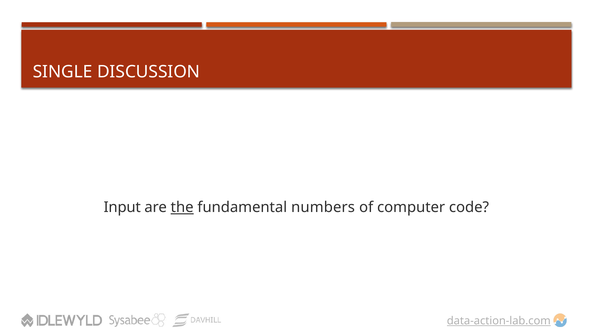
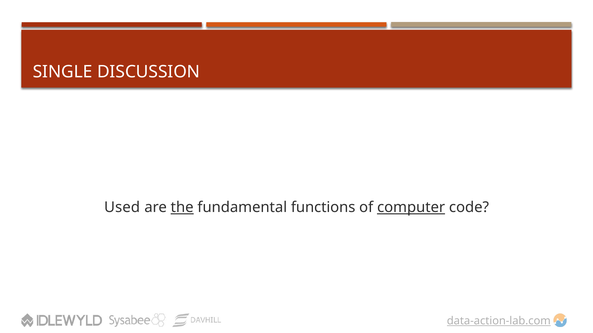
Input: Input -> Used (122, 208)
numbers: numbers -> functions (323, 208)
computer underline: none -> present (411, 208)
